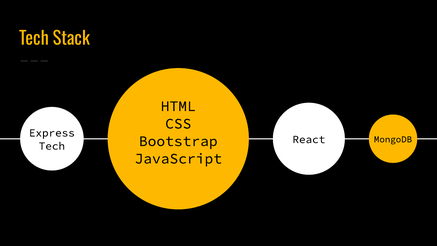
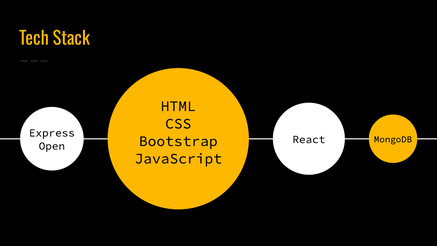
Tech: Tech -> Open (52, 146)
